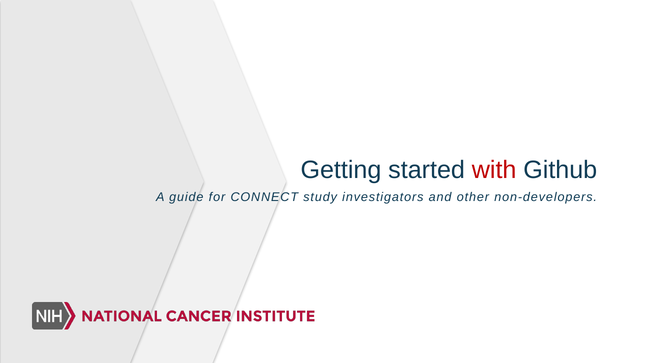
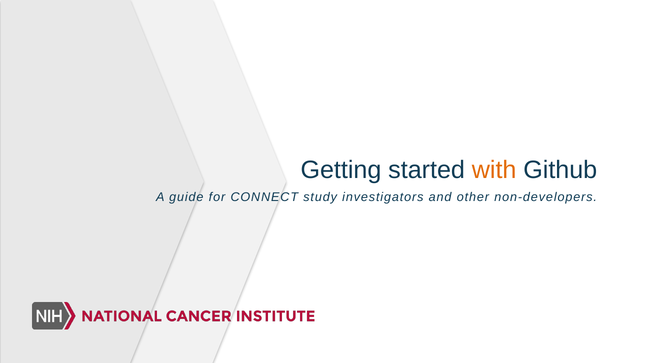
with colour: red -> orange (494, 170)
